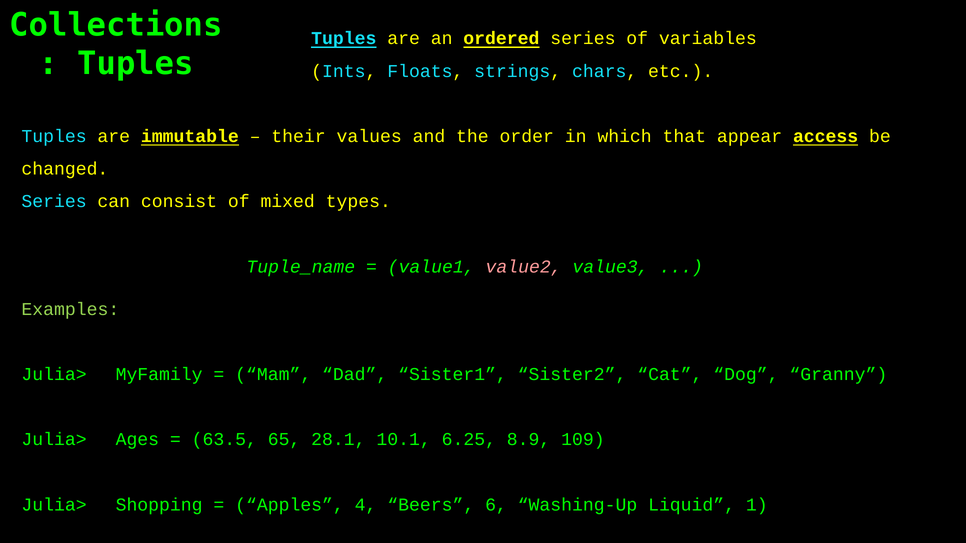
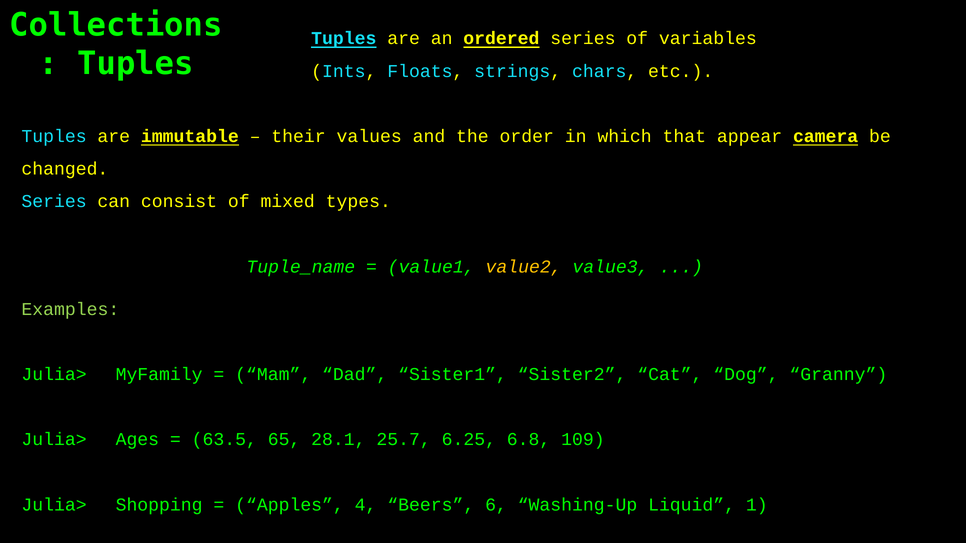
access: access -> camera (826, 136)
value2 colour: pink -> yellow (524, 267)
10.1: 10.1 -> 25.7 (404, 440)
8.9: 8.9 -> 6.8 (529, 440)
